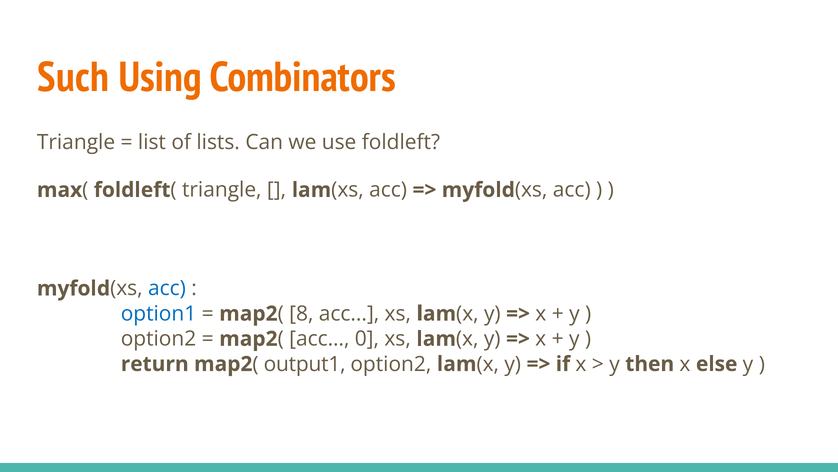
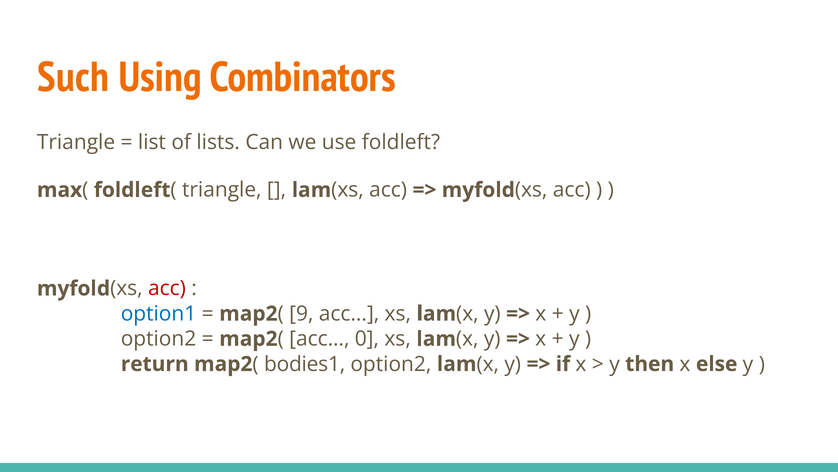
acc colour: blue -> red (167, 288)
8: 8 -> 9 (301, 313)
output1: output1 -> bodies1 (305, 364)
